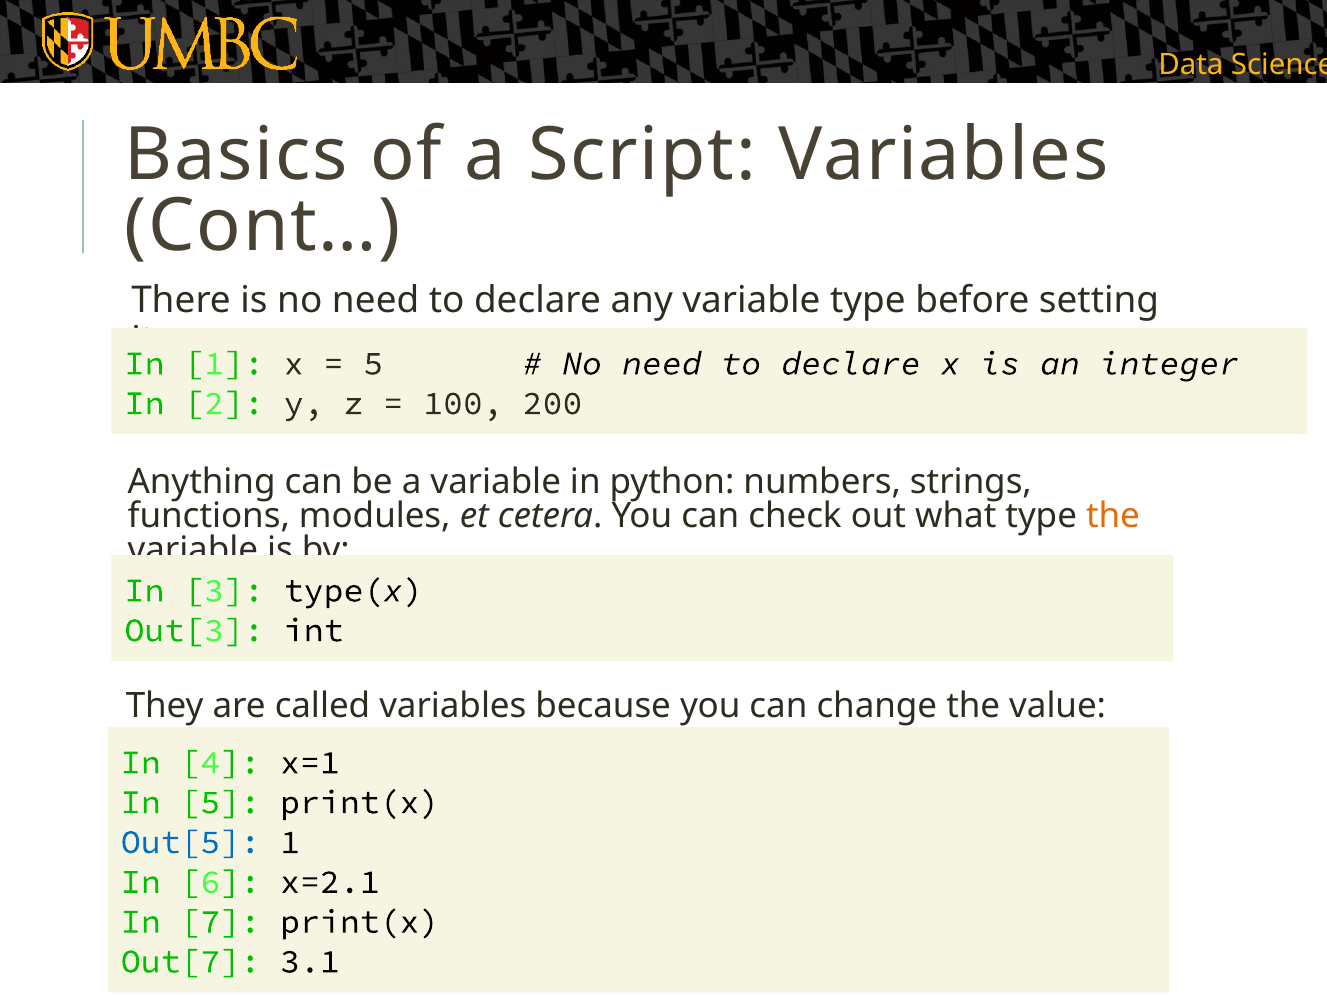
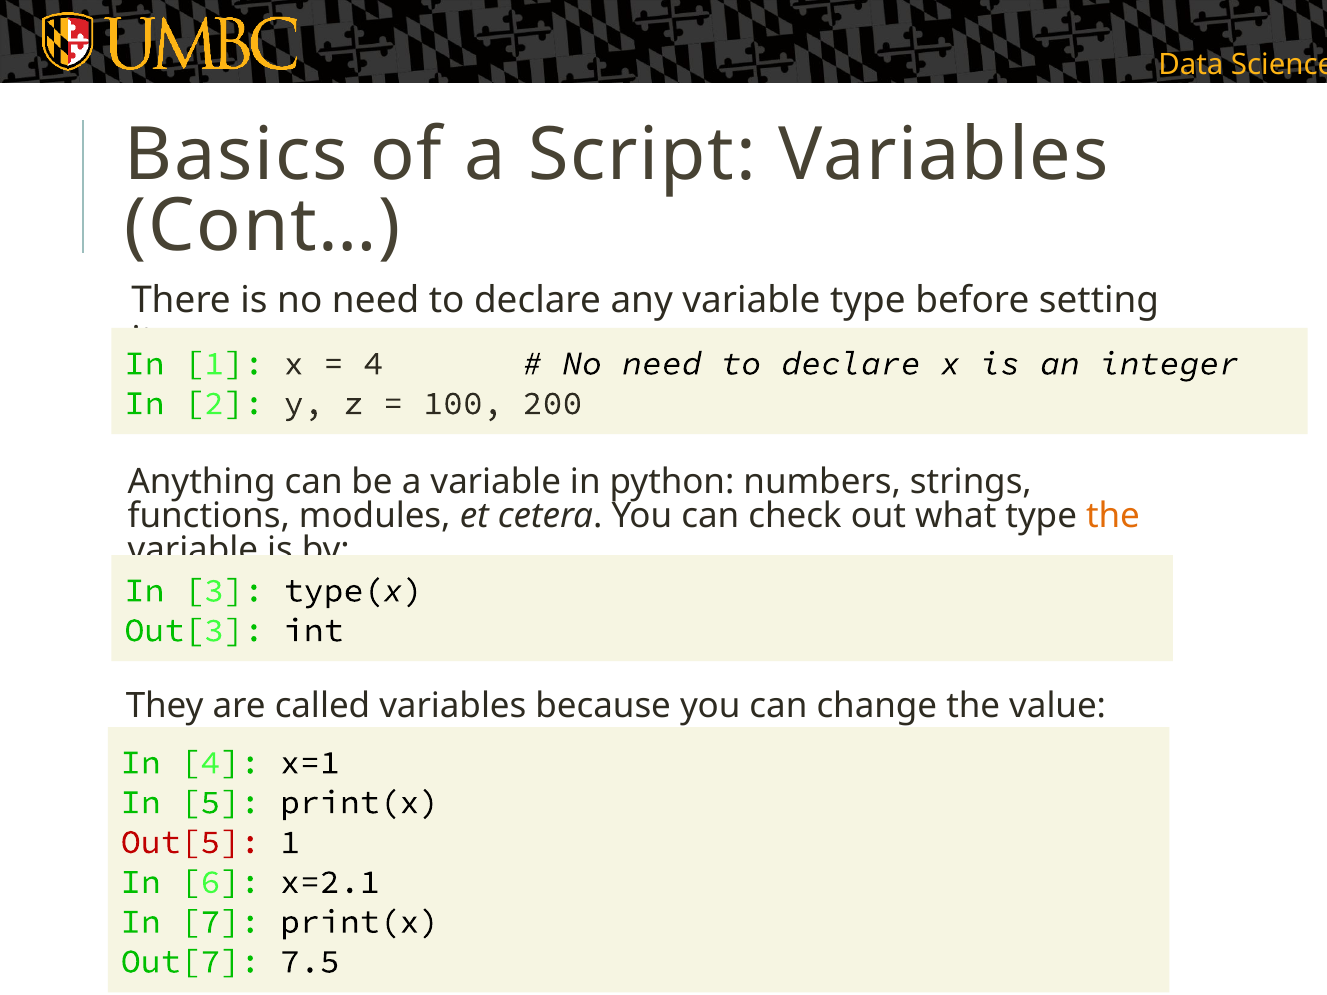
5: 5 -> 4 (373, 364)
Out[5 colour: blue -> red (191, 842)
3.1: 3.1 -> 7.5 (310, 962)
